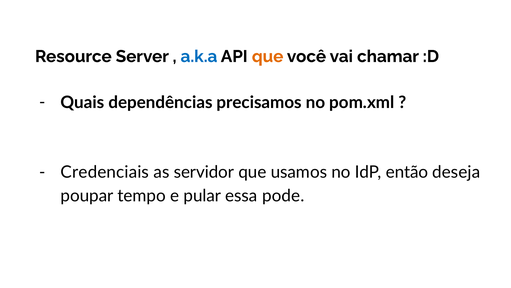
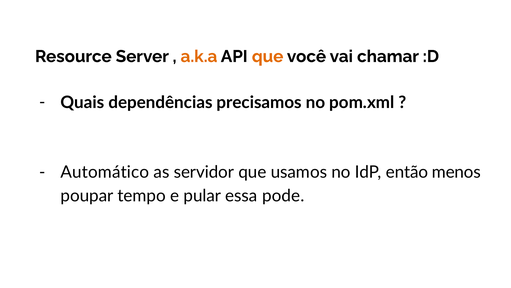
a.k.a colour: blue -> orange (199, 56)
Credenciais: Credenciais -> Automático (105, 172)
deseja: deseja -> menos (456, 172)
